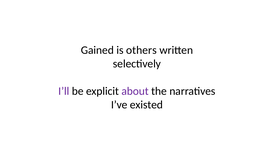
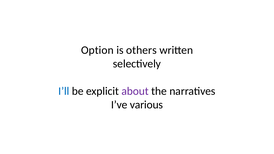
Gained: Gained -> Option (97, 50)
I’ll colour: purple -> blue (64, 91)
existed: existed -> various (146, 105)
